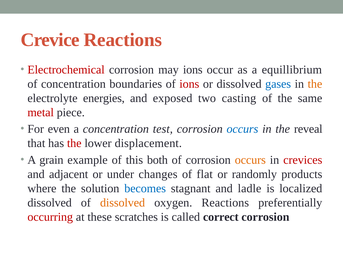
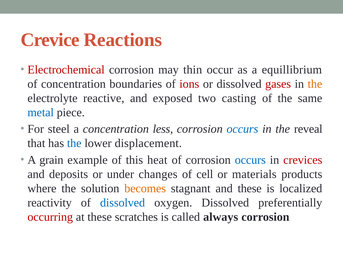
may ions: ions -> thin (193, 70)
gases colour: blue -> red (278, 84)
energies: energies -> reactive (104, 98)
metal colour: red -> blue (41, 113)
even: even -> steel (59, 129)
test: test -> less (163, 129)
the colour: red -> blue (74, 143)
both: both -> heat (157, 160)
occurs colour: orange -> blue (250, 160)
adjacent: adjacent -> deposits (69, 174)
flat: flat -> cell (205, 174)
randomly: randomly -> materials (254, 174)
becomes colour: blue -> orange (145, 189)
and ladle: ladle -> these (250, 189)
dissolved: dissolved -> reactivity (50, 203)
dissolved colour: orange -> blue (123, 203)
oxygen Reactions: Reactions -> Dissolved (225, 203)
correct: correct -> always (221, 217)
